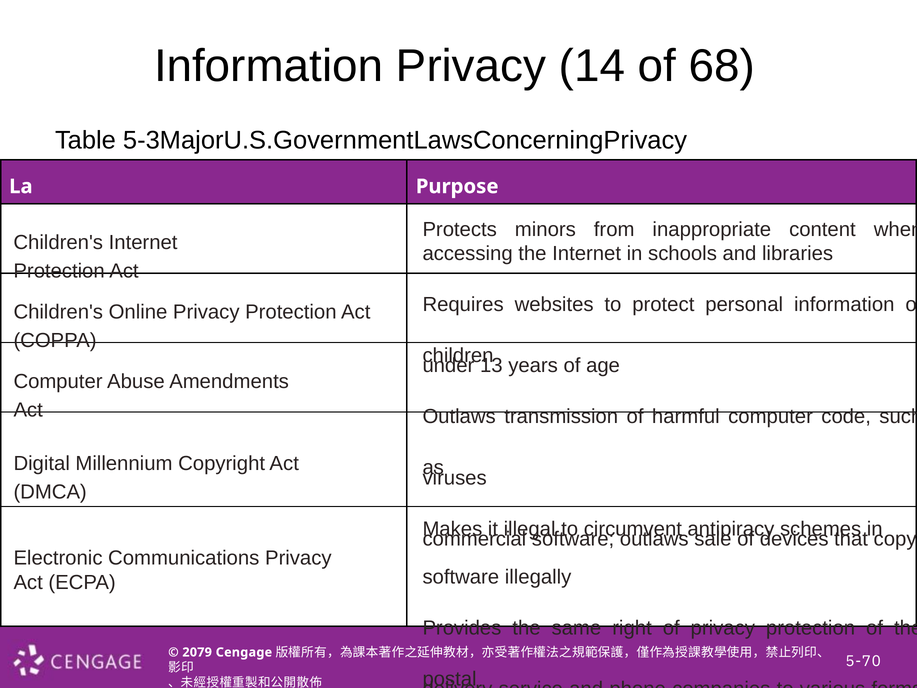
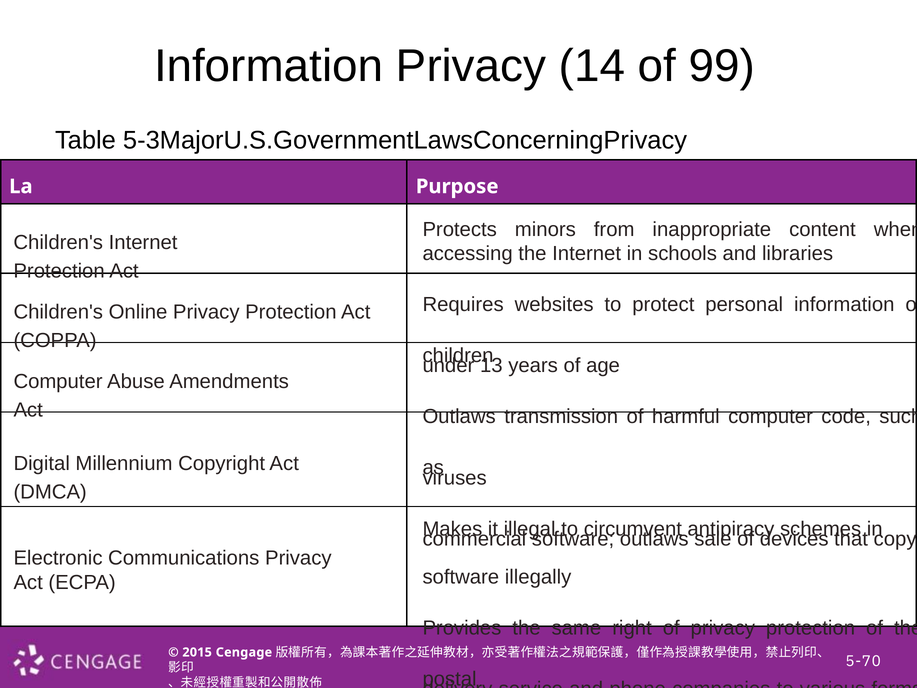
68: 68 -> 99 (722, 66)
2079: 2079 -> 2015 (197, 652)
